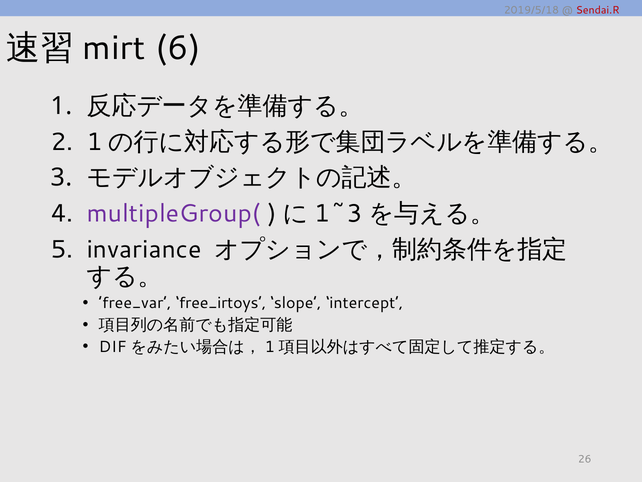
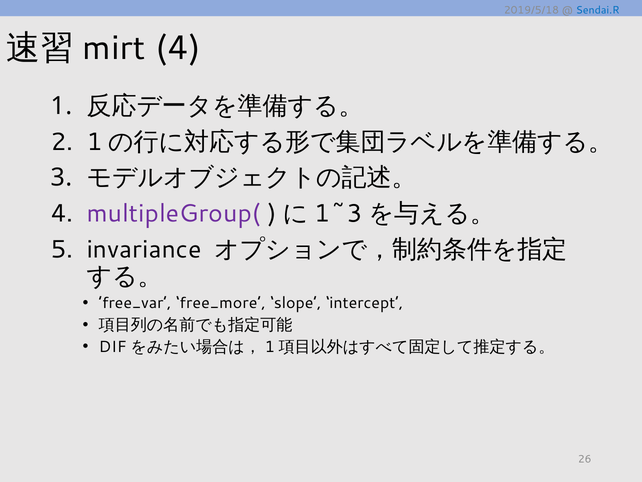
Sendai.R colour: red -> blue (598, 10)
6: 6 -> 4 (178, 48)
free_irtoys: free_irtoys -> free_more (221, 303)
